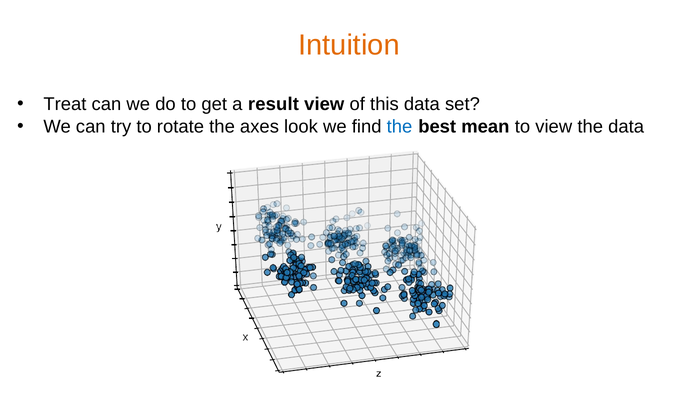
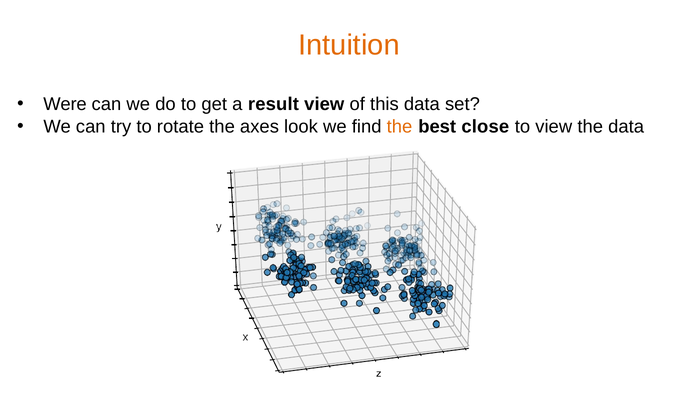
Treat: Treat -> Were (65, 104)
the colour: blue -> orange (400, 126)
mean: mean -> close (485, 126)
